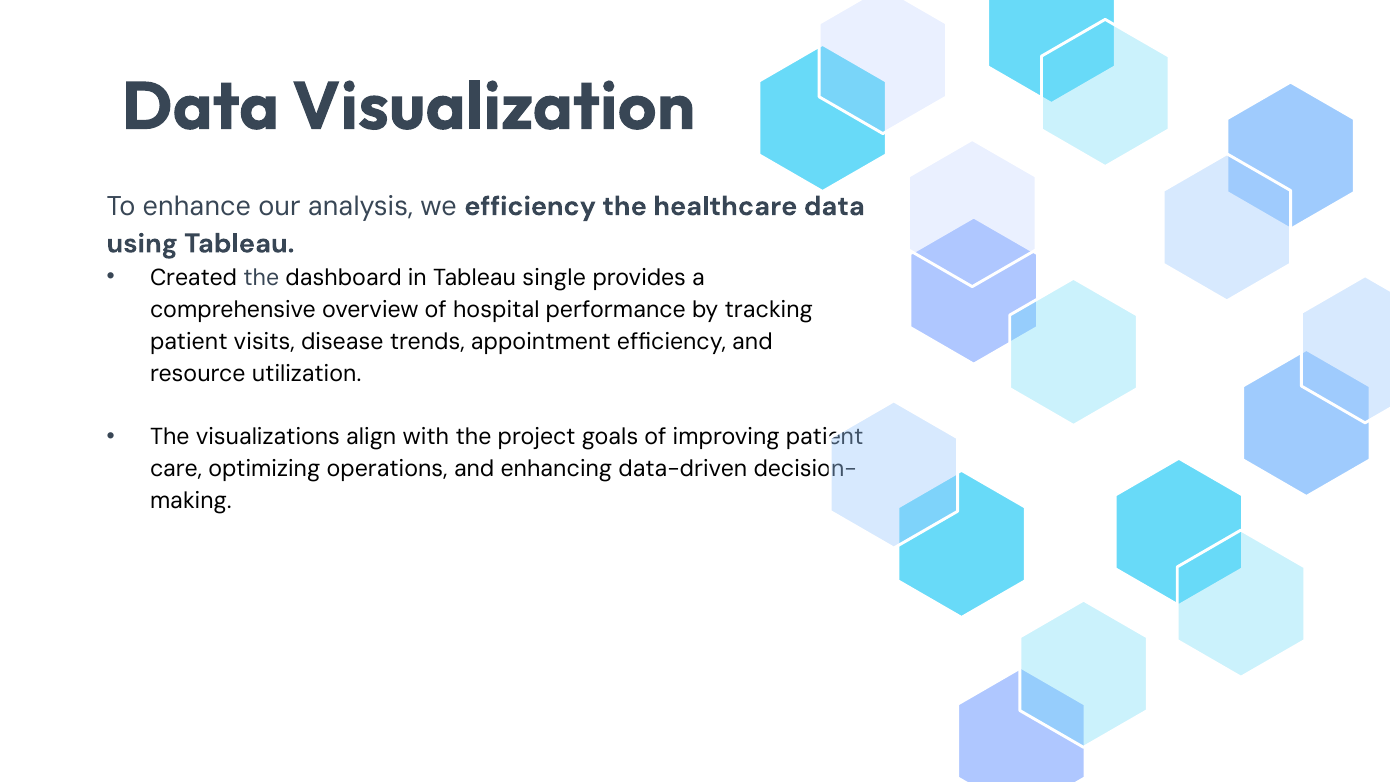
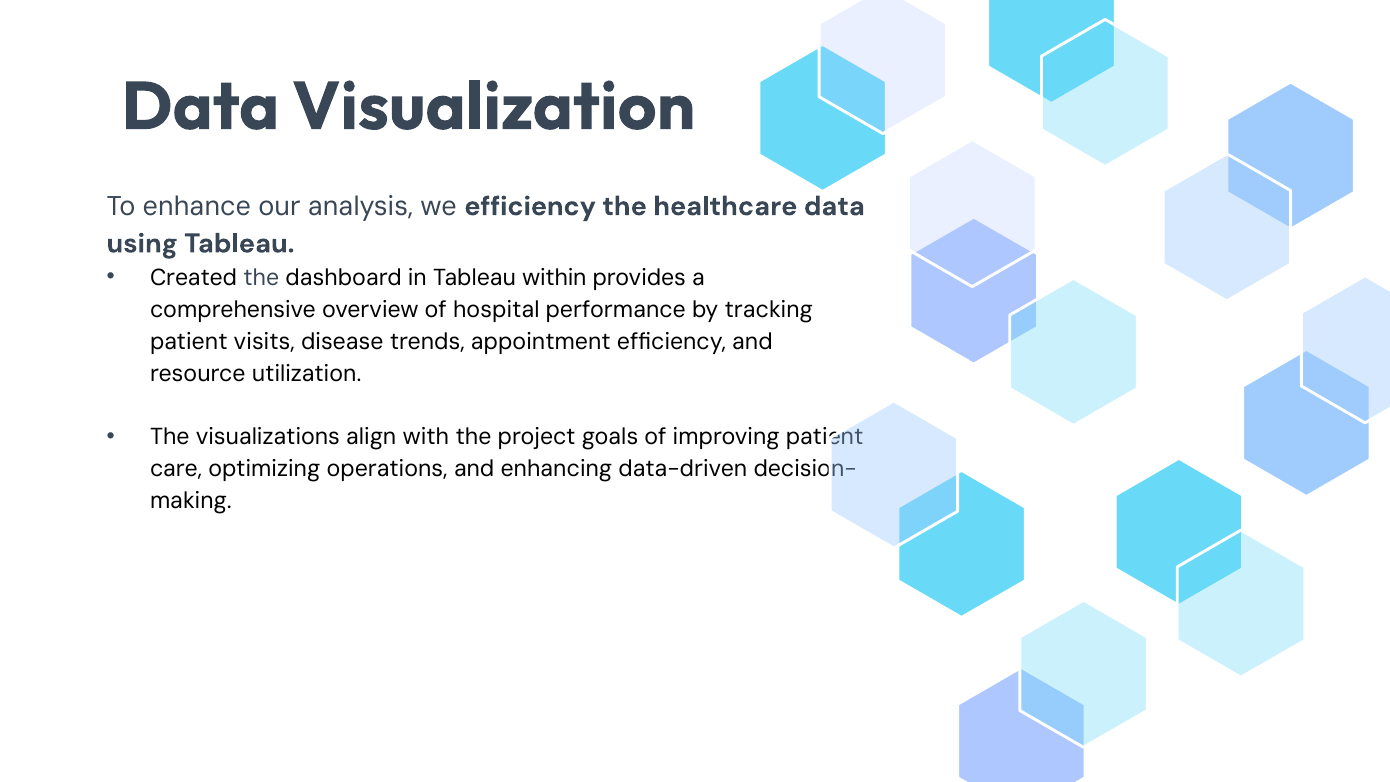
single: single -> within (554, 277)
